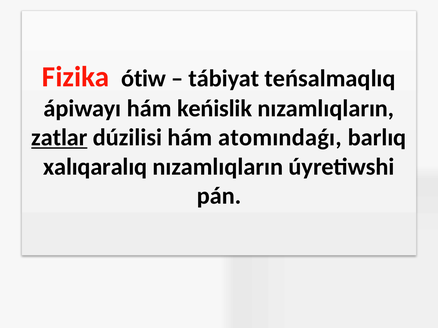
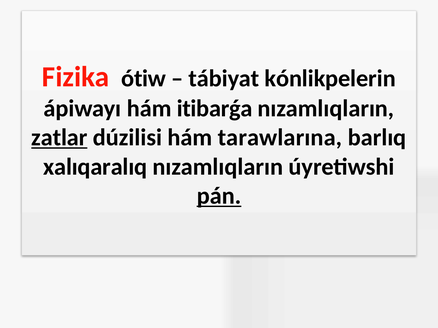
teńsalmaqlıq: teńsalmaqlıq -> kónlikpelerin (330, 79)
keńislik: keńislik -> itibarǵa (215, 109)
atomındaǵı: atomındaǵı -> tarawlarına (280, 138)
pán underline: none -> present (219, 196)
